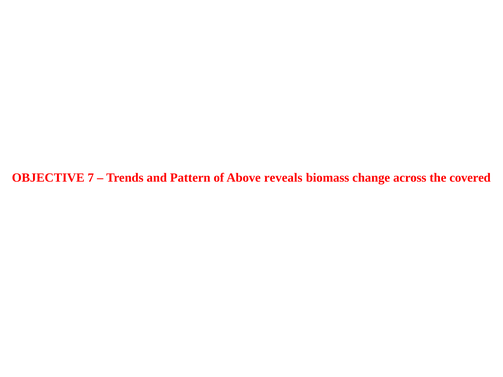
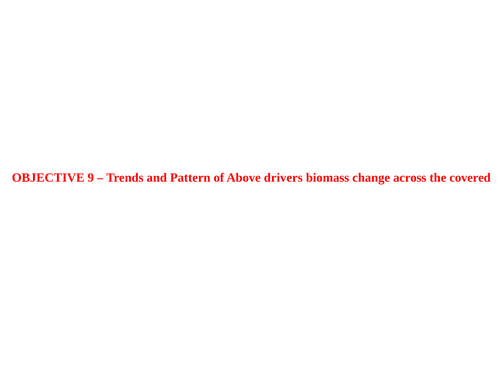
7: 7 -> 9 (91, 178)
reveals: reveals -> drivers (283, 178)
